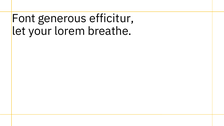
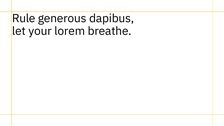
Font: Font -> Rule (24, 18)
efficitur: efficitur -> dapibus (112, 18)
